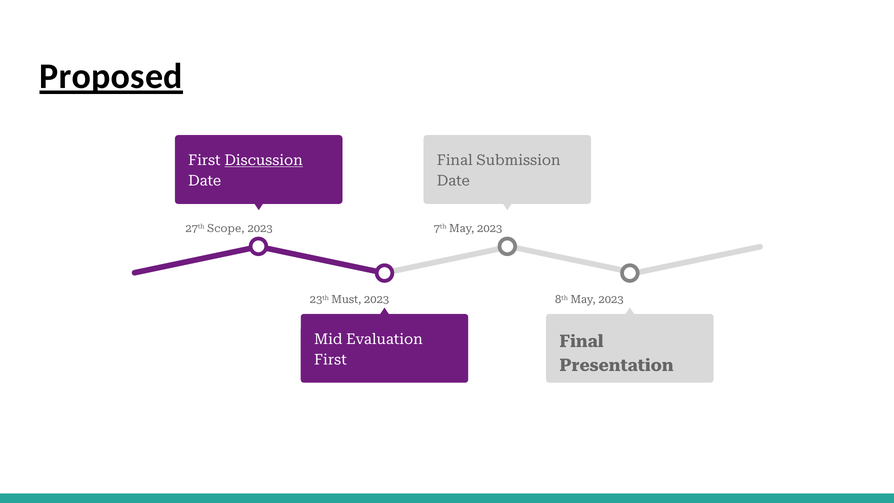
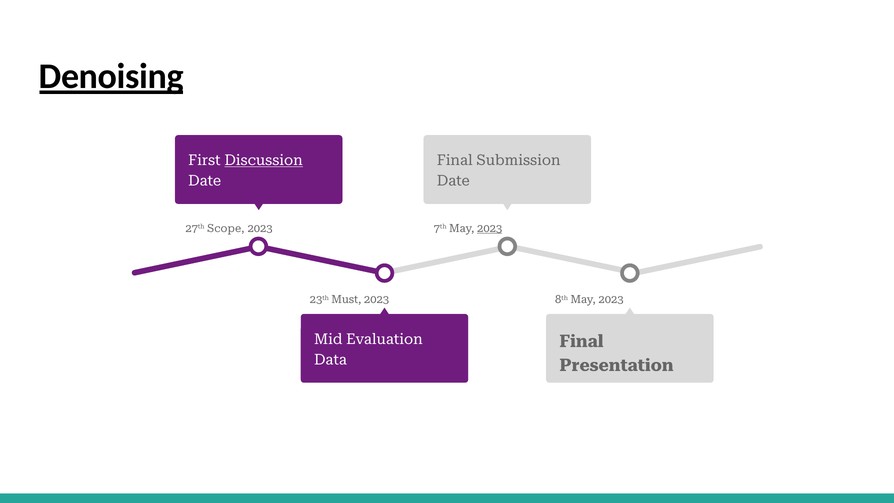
Proposed: Proposed -> Denoising (111, 77)
2023 underline: none -> present (490, 228)
First: First -> Data (331, 360)
